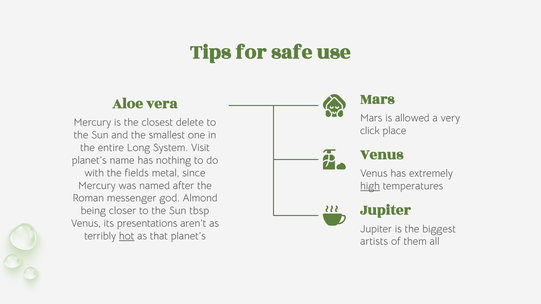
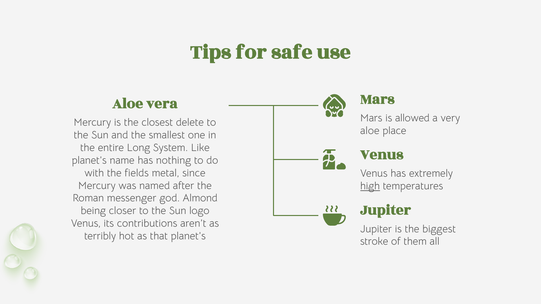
click: click -> aloe (370, 131)
Visit: Visit -> Like (200, 148)
tbsp: tbsp -> logo (199, 211)
presentations: presentations -> contributions (147, 224)
hot underline: present -> none (127, 236)
artists: artists -> stroke (374, 242)
